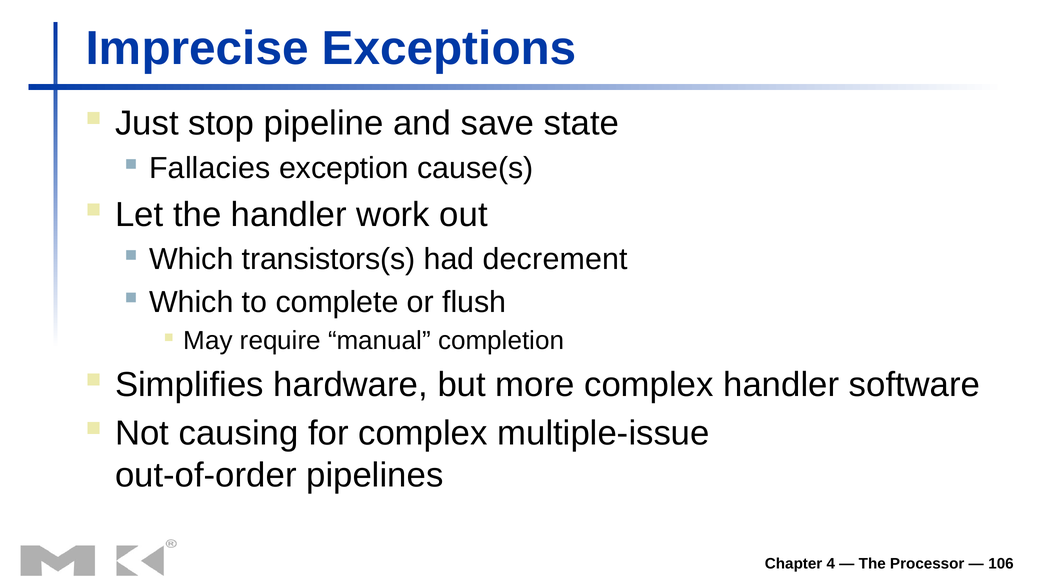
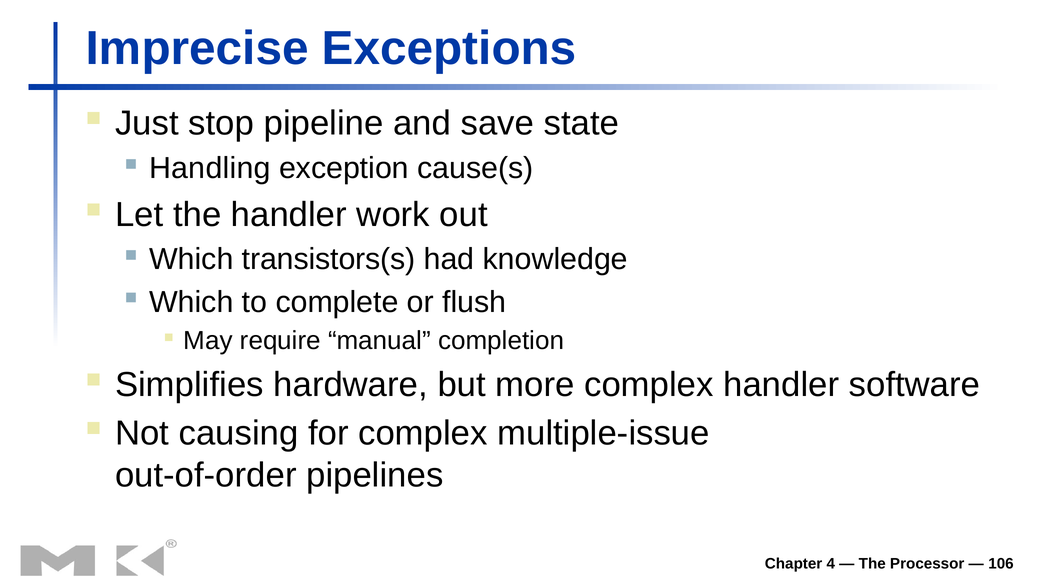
Fallacies: Fallacies -> Handling (210, 168)
decrement: decrement -> knowledge (555, 259)
